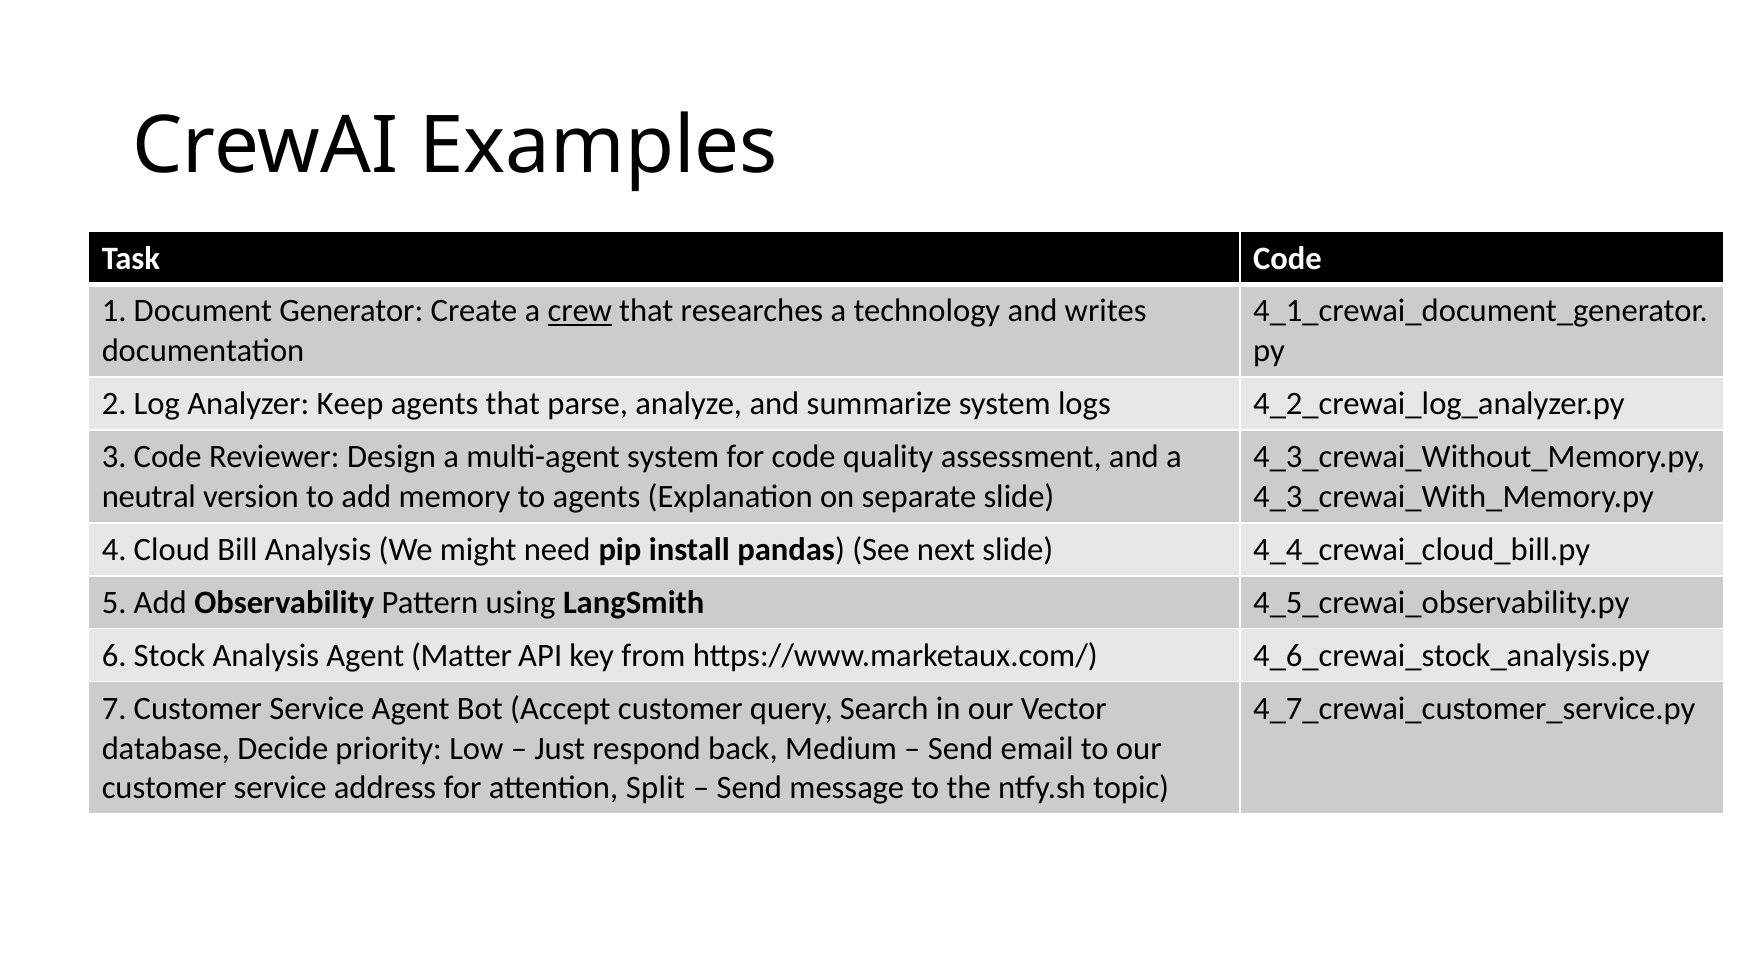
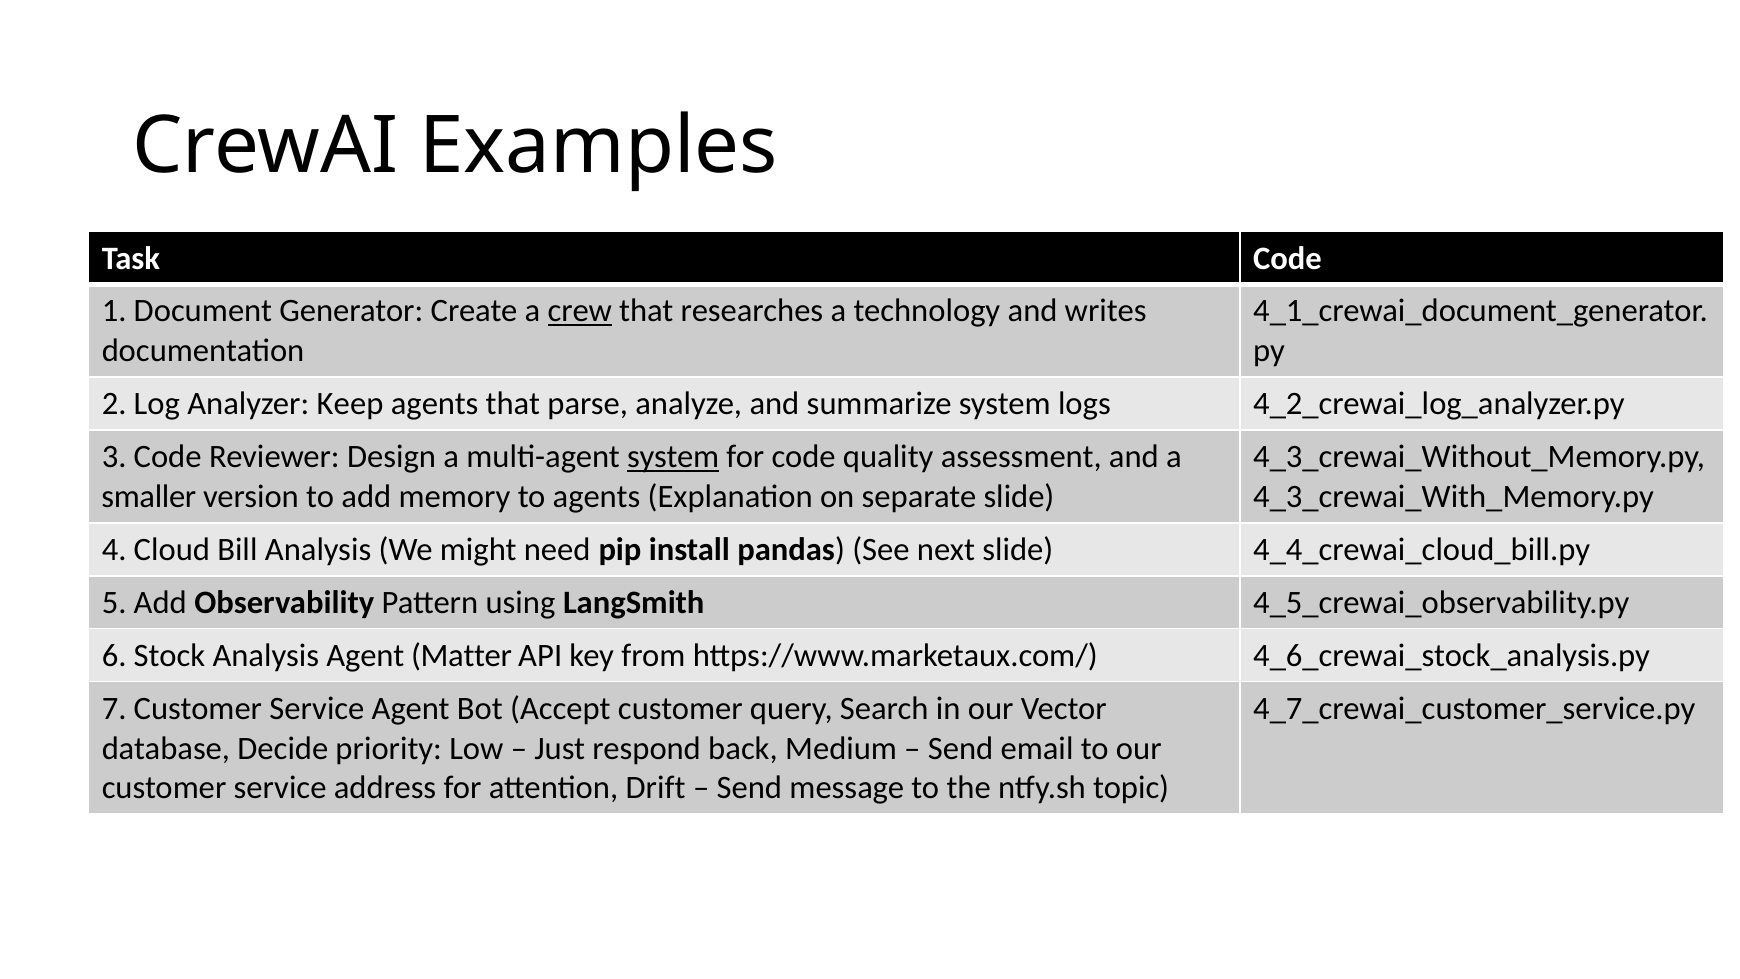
system underline: none -> present (673, 457)
neutral: neutral -> smaller (149, 497)
Split: Split -> Drift (656, 788)
